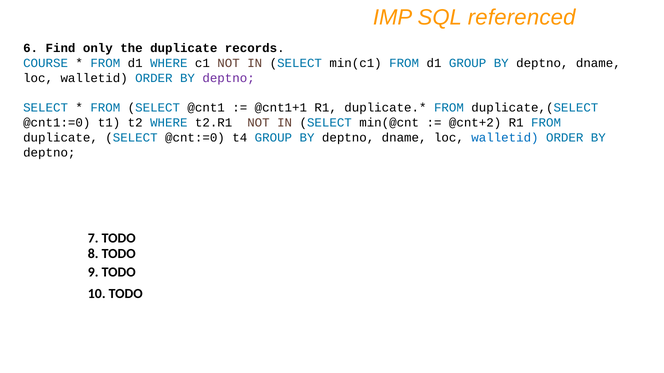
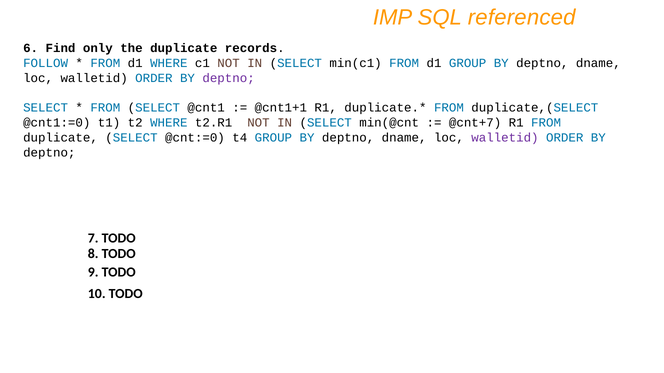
COURSE: COURSE -> FOLLOW (46, 63)
@cnt+2: @cnt+2 -> @cnt+7 (475, 123)
walletid colour: blue -> purple (505, 138)
